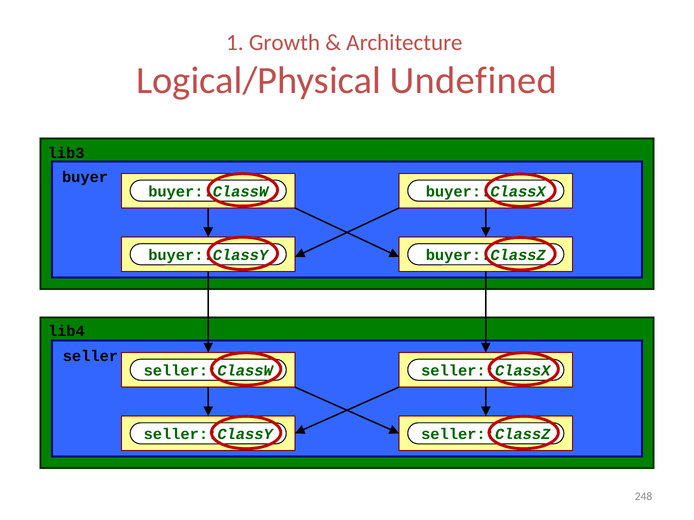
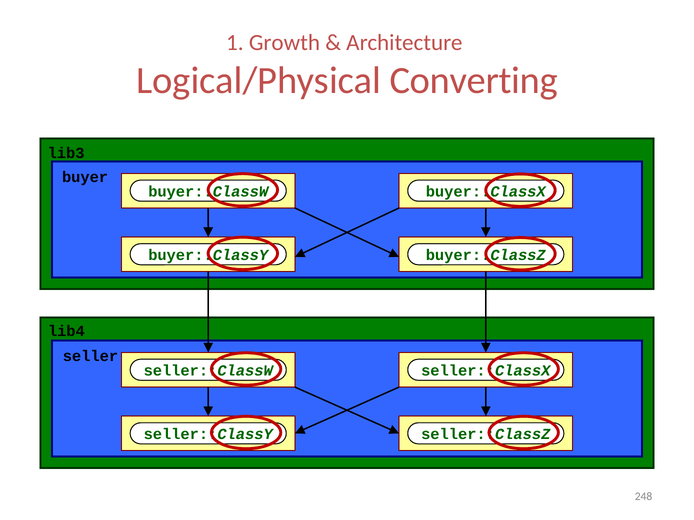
Undefined: Undefined -> Converting (474, 81)
